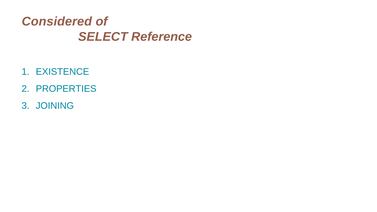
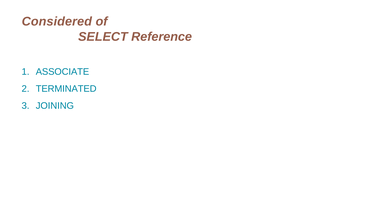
EXISTENCE: EXISTENCE -> ASSOCIATE (62, 72)
PROPERTIES: PROPERTIES -> TERMINATED (66, 89)
